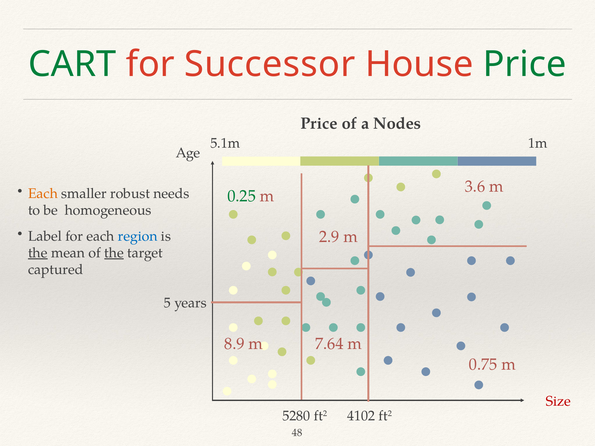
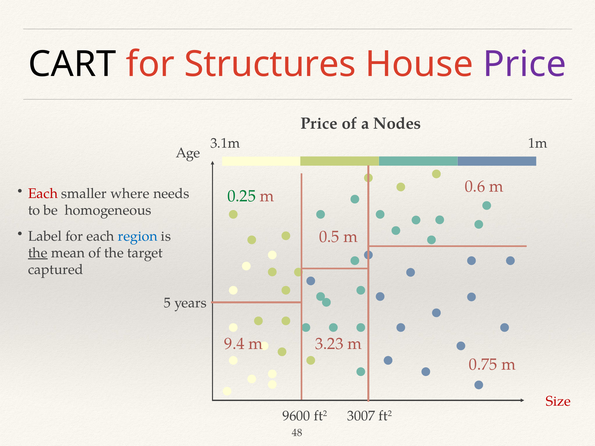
CART colour: green -> black (72, 64)
Successor: Successor -> Structures (270, 64)
Price colour: green -> purple (525, 64)
5.1m: 5.1m -> 3.1m (225, 143)
3.6: 3.6 -> 0.6 (475, 187)
Each colour: orange -> red (43, 194)
robust: robust -> where (130, 194)
2.9: 2.9 -> 0.5 (329, 237)
the underline: present -> none (114, 253)
8.9: 8.9 -> 9.4 (234, 344)
7.64: 7.64 -> 3.23 (329, 344)
5280: 5280 -> 9600 (296, 416)
4102: 4102 -> 3007 (361, 416)
